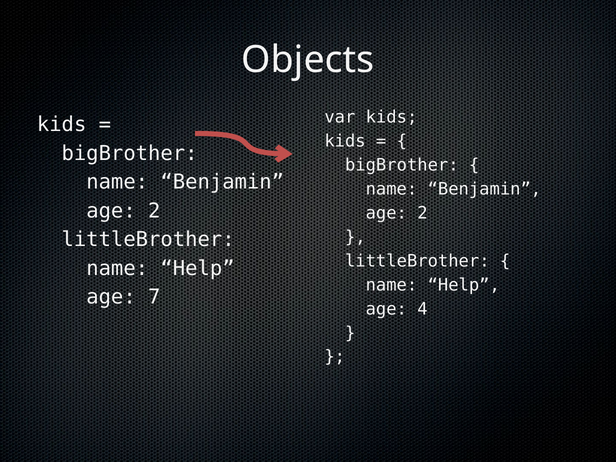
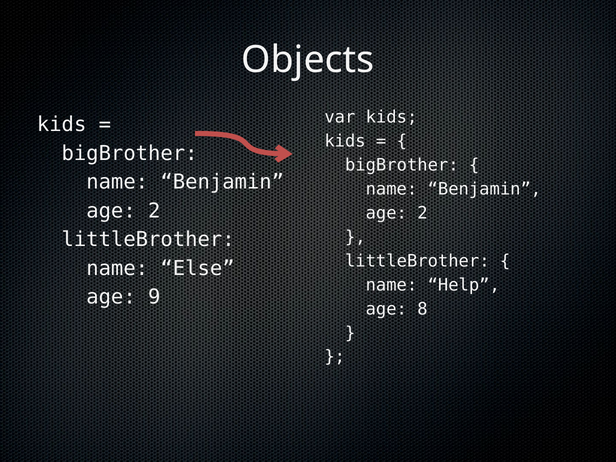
Help: Help -> Else (198, 268)
7: 7 -> 9 (154, 297)
4: 4 -> 8 (422, 309)
